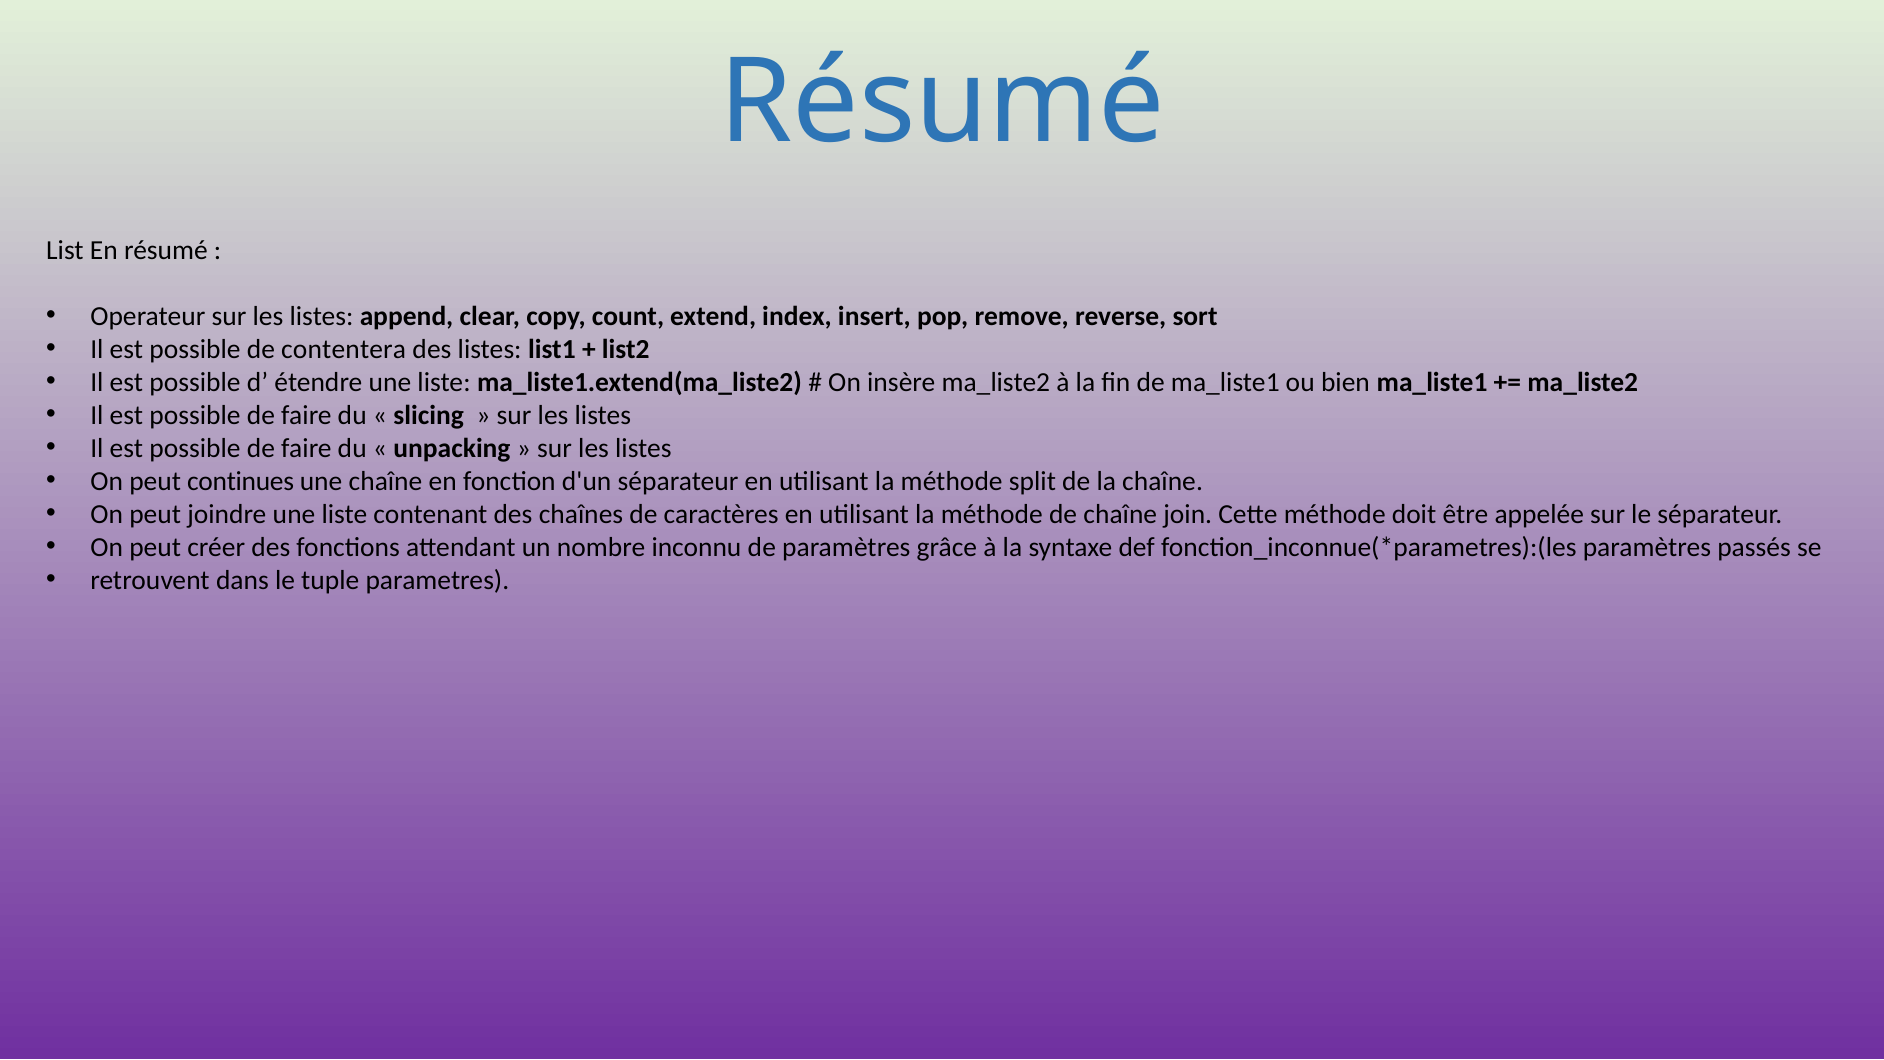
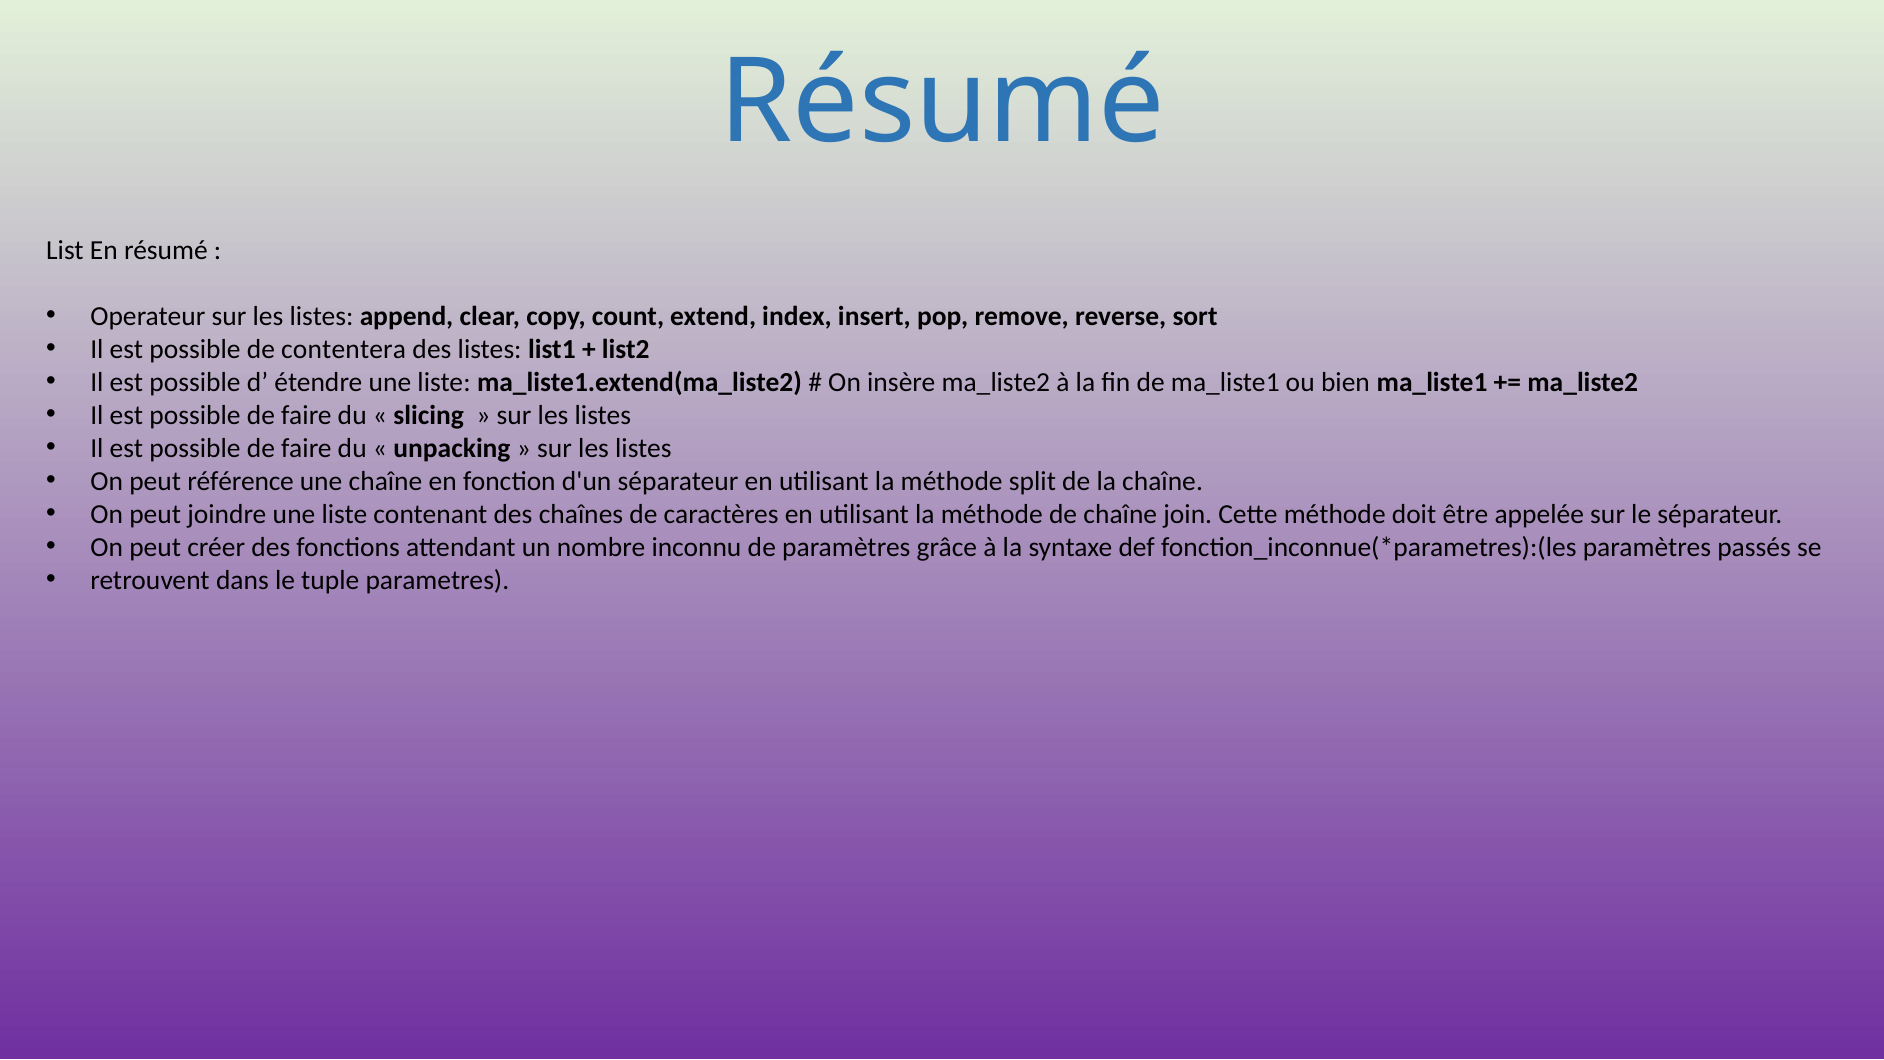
continues: continues -> référence (241, 481)
